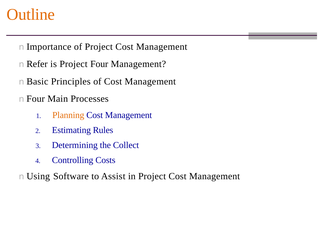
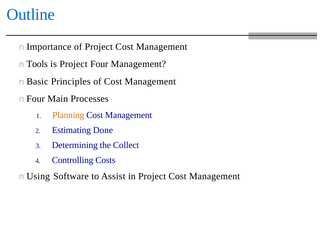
Outline colour: orange -> blue (31, 15)
Refer: Refer -> Tools (37, 64)
Rules: Rules -> Done (103, 130)
